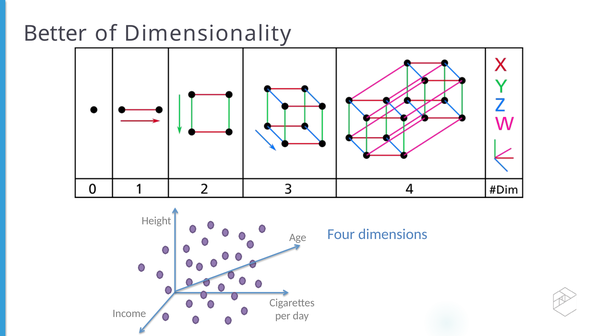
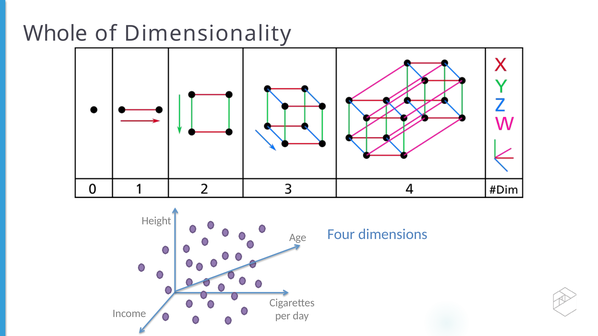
Better: Better -> Whole (55, 34)
